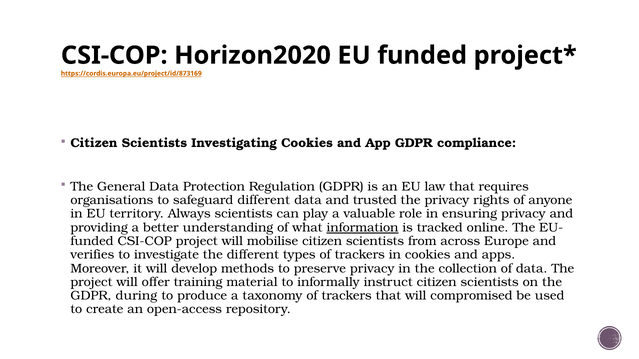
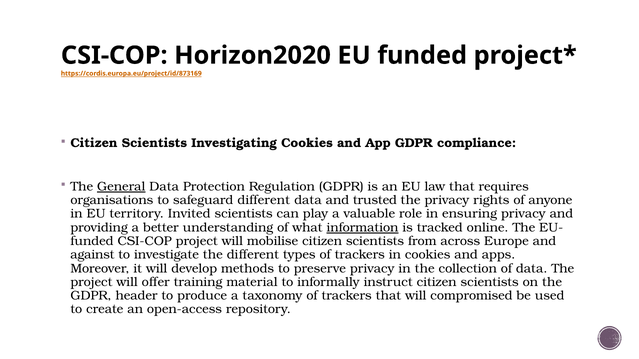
General underline: none -> present (121, 187)
Always: Always -> Invited (189, 214)
verifies: verifies -> against (92, 255)
during: during -> header (136, 296)
